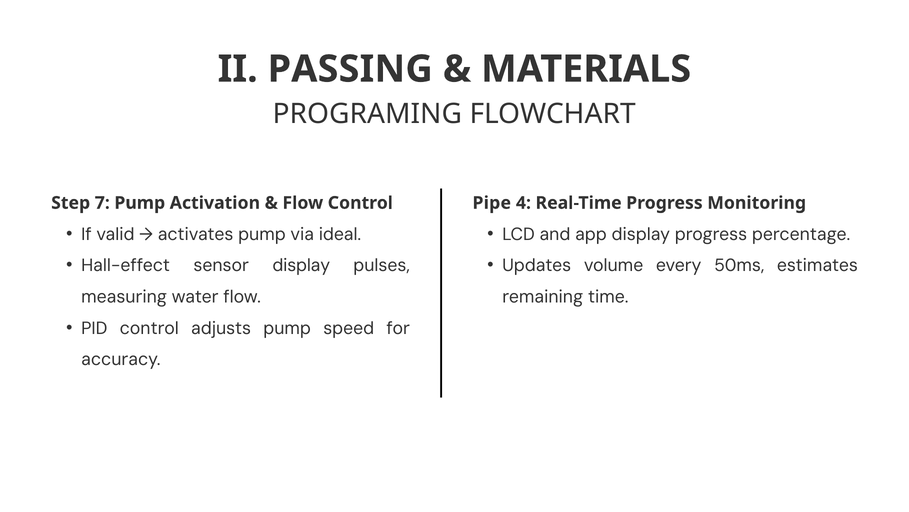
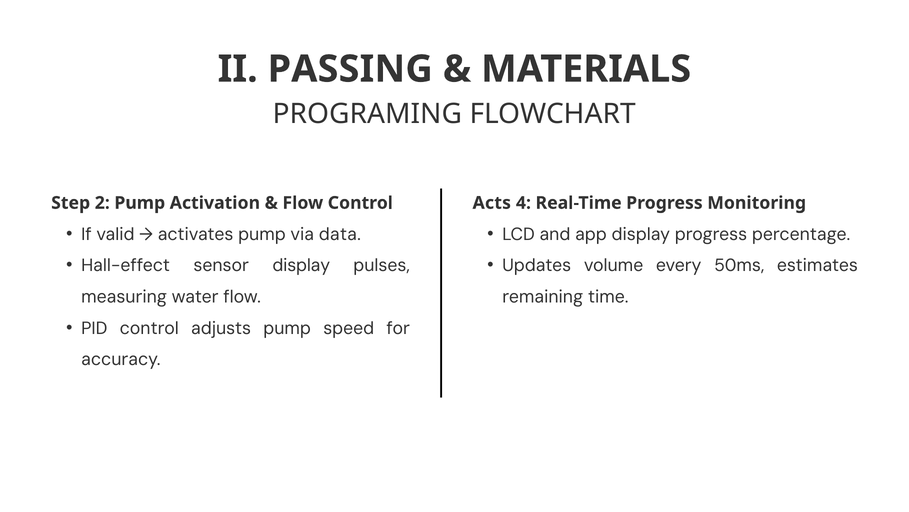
7: 7 -> 2 (102, 203)
Pipe: Pipe -> Acts (492, 203)
ideal: ideal -> data (340, 234)
